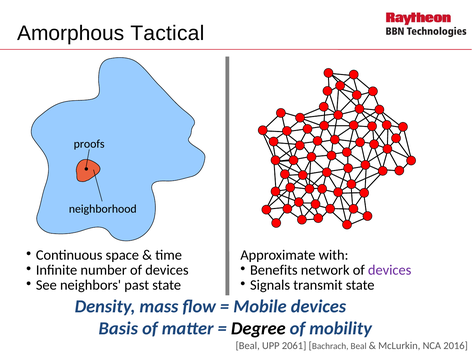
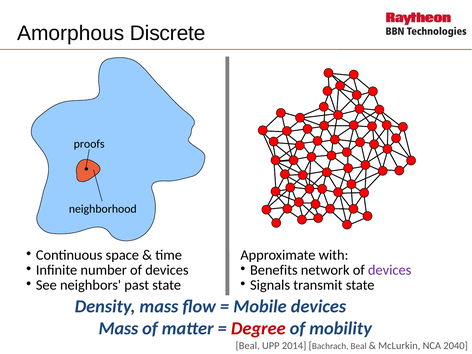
Tactical: Tactical -> Discrete (168, 33)
Basis: Basis -> Mass (118, 328)
Degree colour: black -> red (258, 328)
2061: 2061 -> 2014 (294, 346)
2016: 2016 -> 2040 (456, 346)
